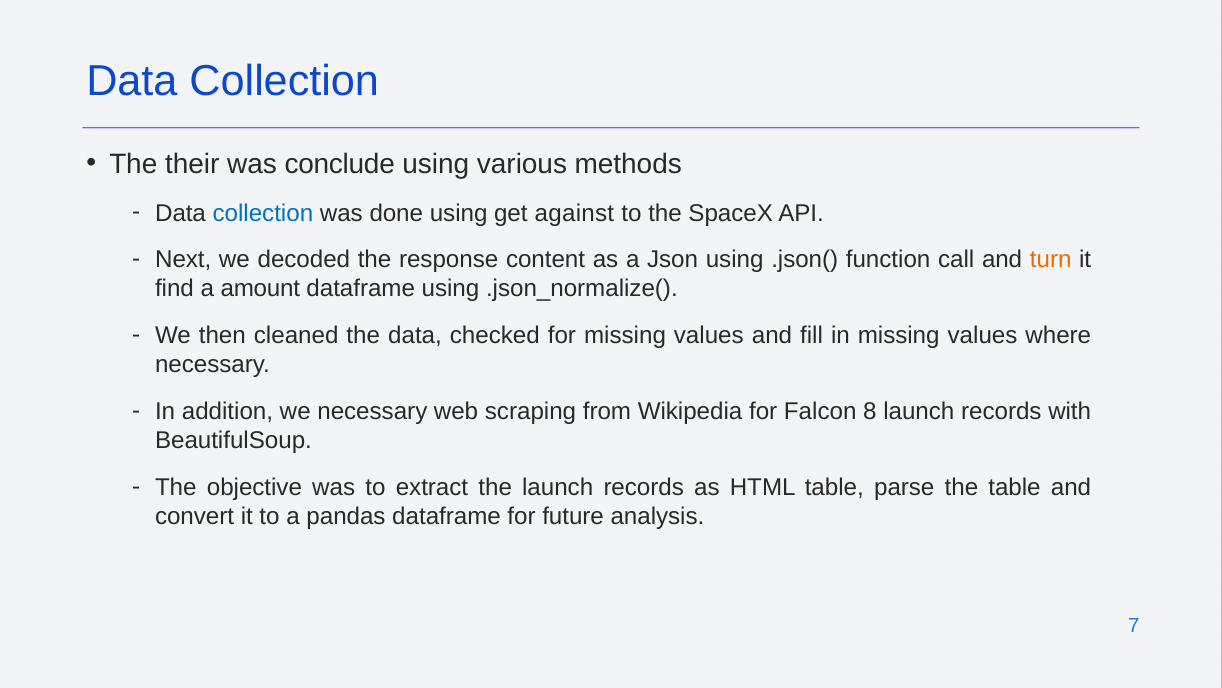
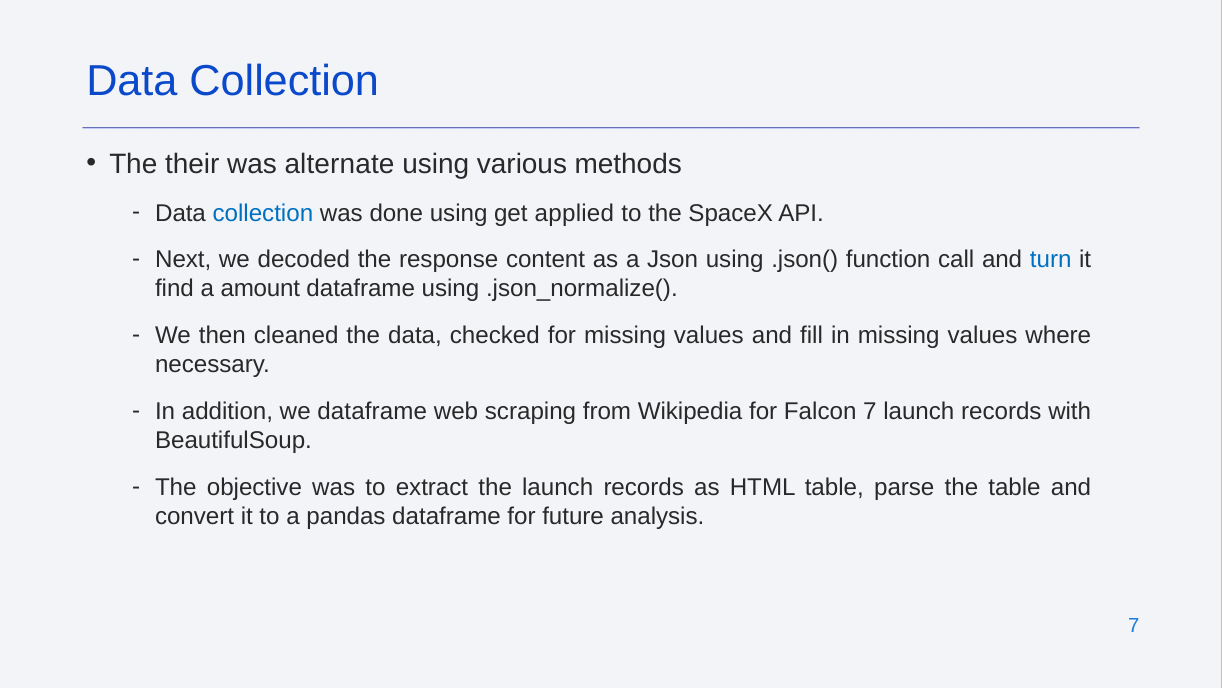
conclude: conclude -> alternate (340, 164)
against: against -> applied (574, 213)
turn colour: orange -> blue (1051, 260)
we necessary: necessary -> dataframe (372, 411)
Falcon 8: 8 -> 7 (870, 411)
